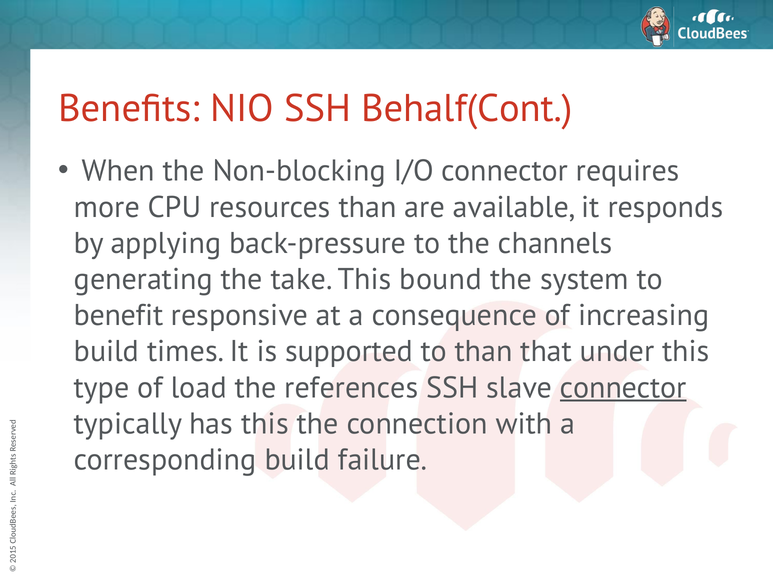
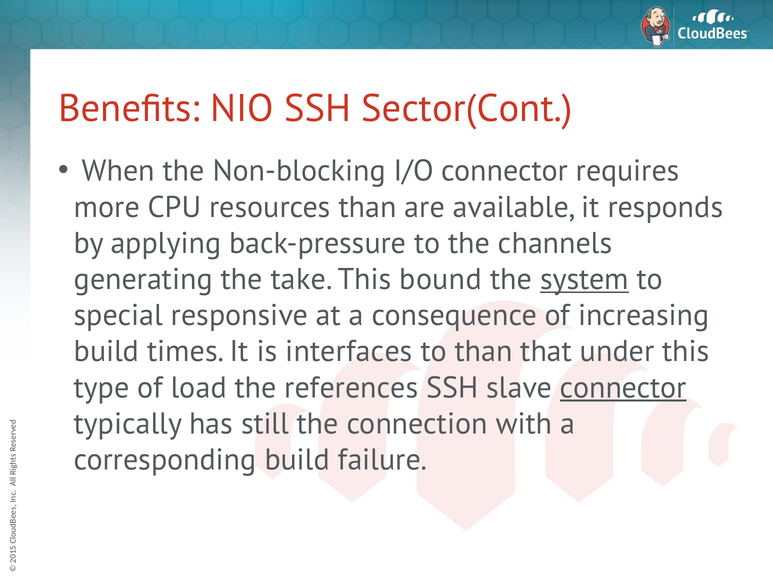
Behalf(Cont: Behalf(Cont -> Sector(Cont (467, 109)
system underline: none -> present (584, 279)
benefit: benefit -> special (118, 315)
supported: supported -> interfaces (349, 351)
has this: this -> still (265, 424)
